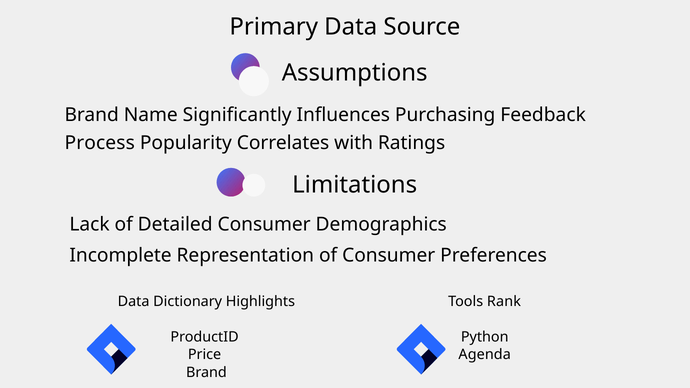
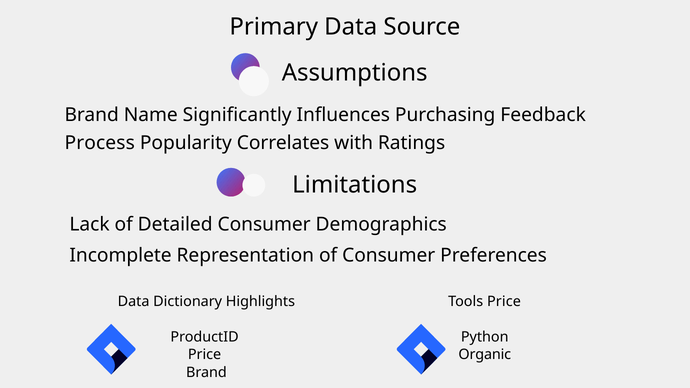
Tools Rank: Rank -> Price (504, 302)
Agenda: Agenda -> Organic (485, 355)
